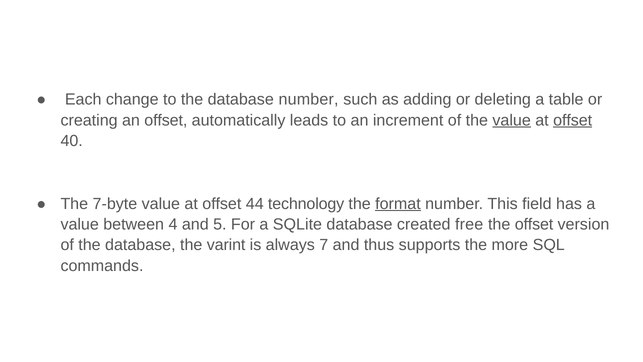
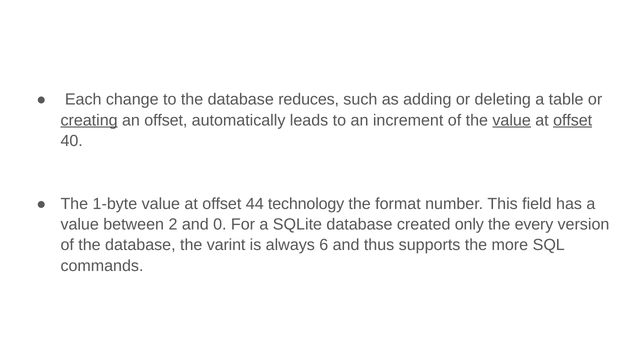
database number: number -> reduces (309, 99)
creating underline: none -> present (89, 120)
7-byte: 7-byte -> 1-byte (115, 204)
format underline: present -> none (398, 204)
4: 4 -> 2 (173, 224)
5: 5 -> 0 (220, 224)
free: free -> only (469, 224)
the offset: offset -> every (534, 224)
7: 7 -> 6 (324, 245)
